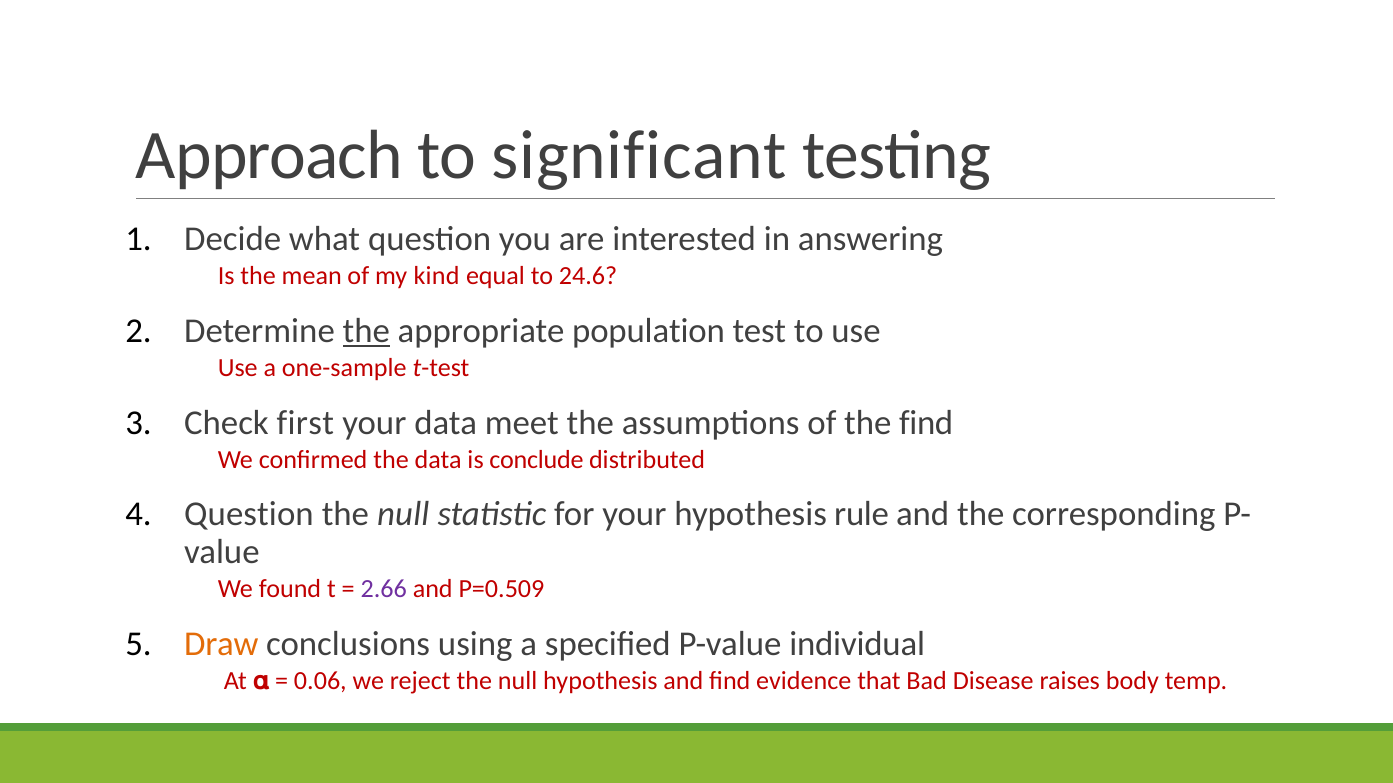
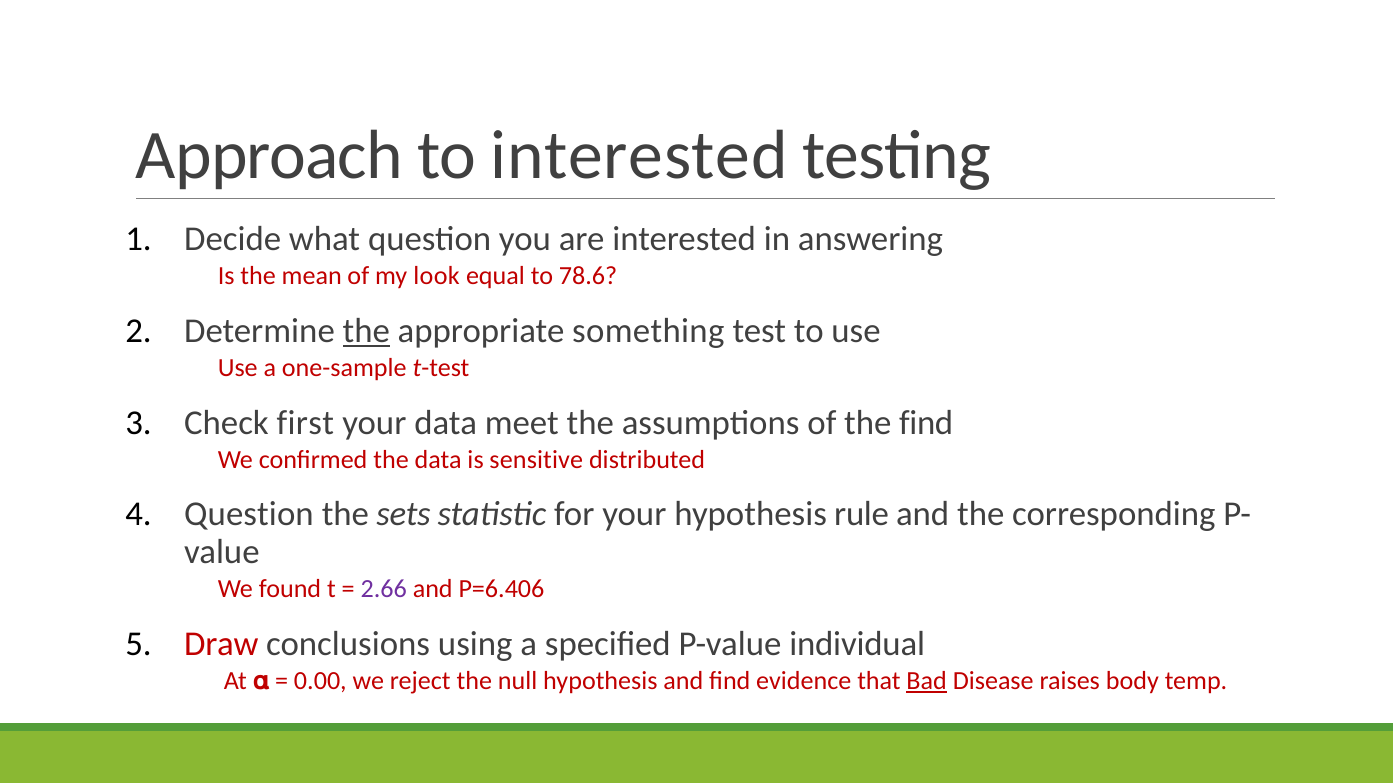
to significant: significant -> interested (639, 156)
kind: kind -> look (437, 276)
24.6: 24.6 -> 78.6 (588, 276)
population: population -> something (648, 331)
conclude: conclude -> sensitive (536, 460)
null: null -> sets (404, 515)
P=0.509: P=0.509 -> P=6.406 (501, 589)
Draw colour: orange -> red (221, 644)
0.06: 0.06 -> 0.00 (320, 681)
Bad underline: none -> present (927, 681)
